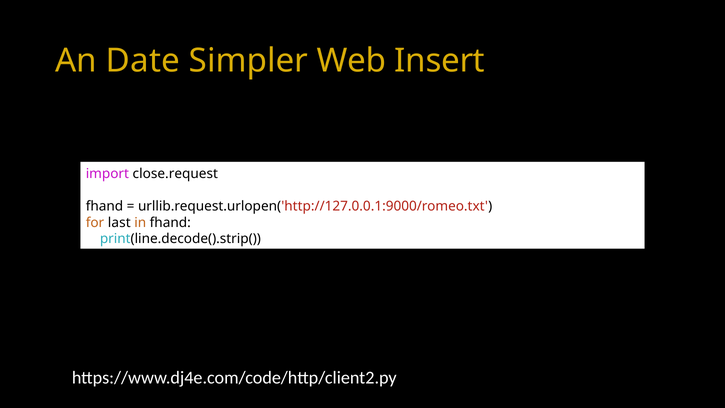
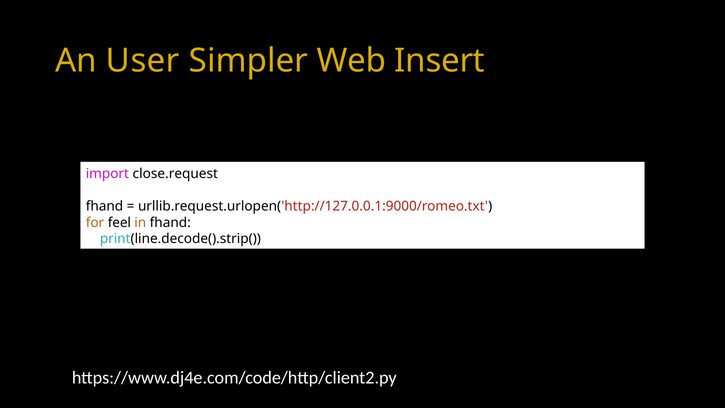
Date: Date -> User (143, 61)
last: last -> feel (119, 222)
